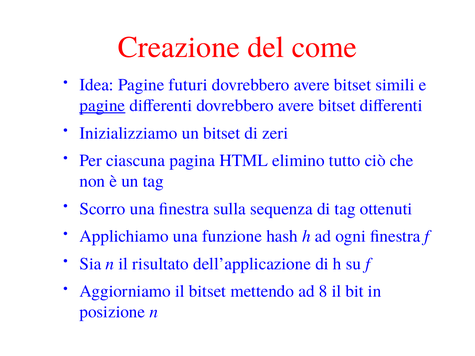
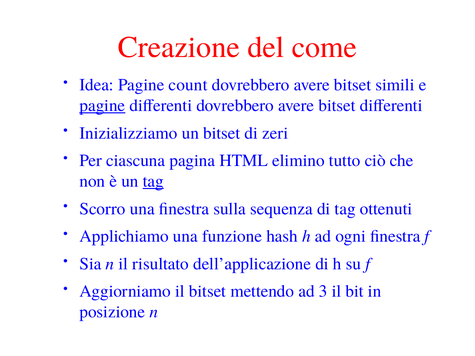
futuri: futuri -> count (188, 85)
tag underline: none -> present (153, 181)
8: 8 -> 3 (323, 291)
